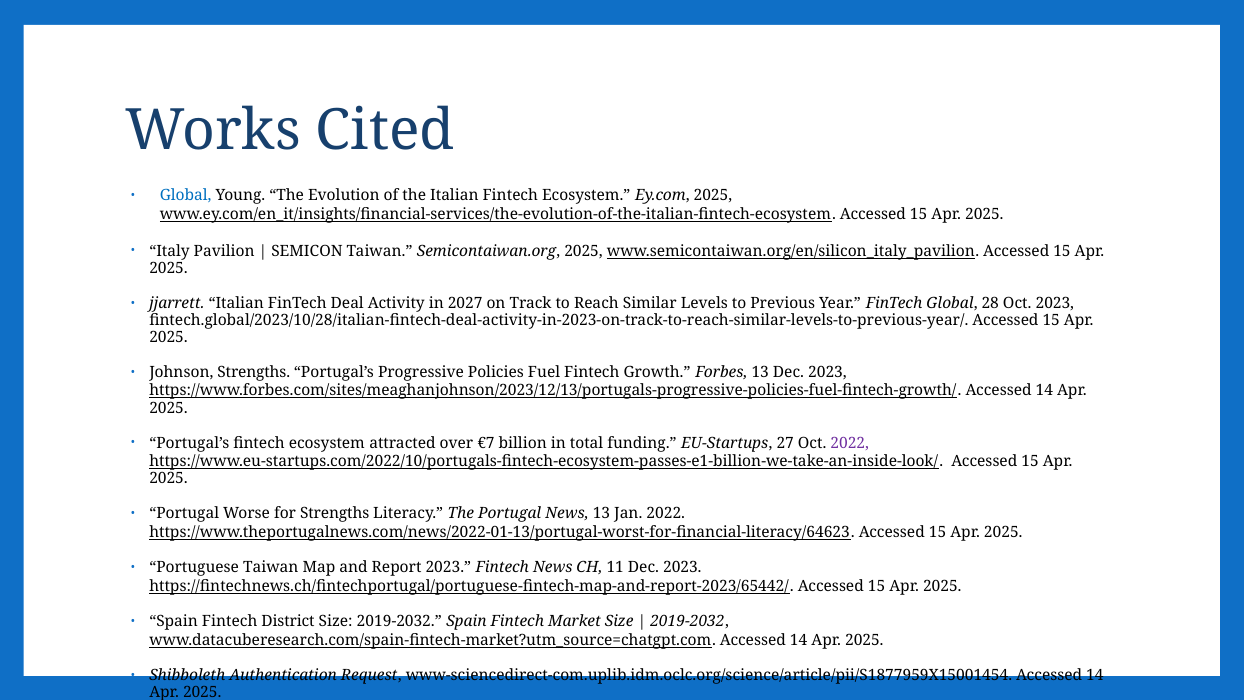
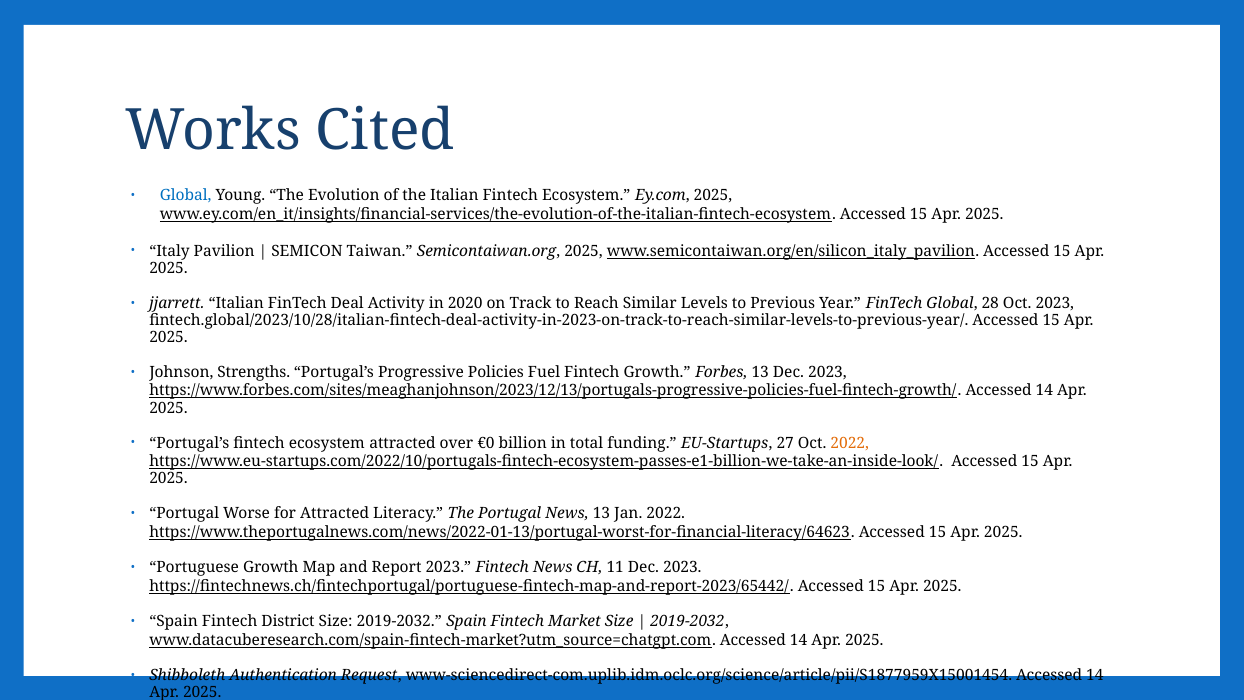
2027: 2027 -> 2020 (465, 303)
€7: €7 -> €0 (486, 443)
2022 colour: purple -> orange (850, 443)
for Strengths: Strengths -> Attracted (335, 513)
Portuguese Taiwan: Taiwan -> Growth (271, 567)
